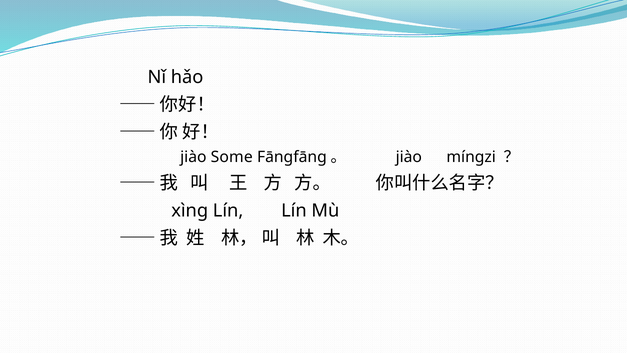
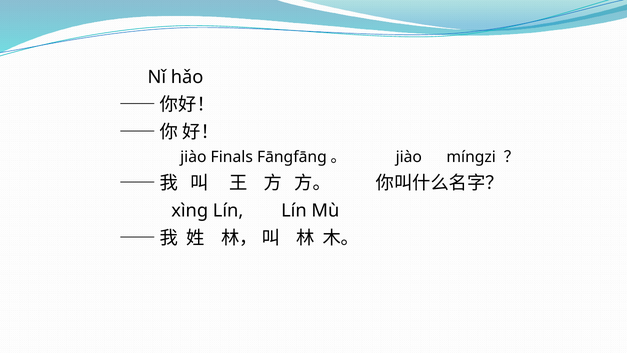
Some: Some -> Finals (232, 157)
